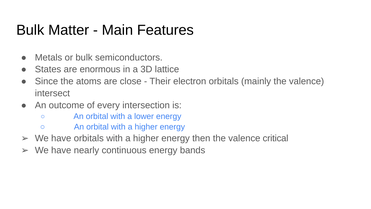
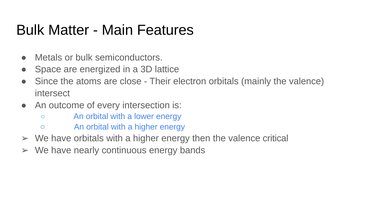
States: States -> Space (48, 69)
enormous: enormous -> energized (100, 69)
